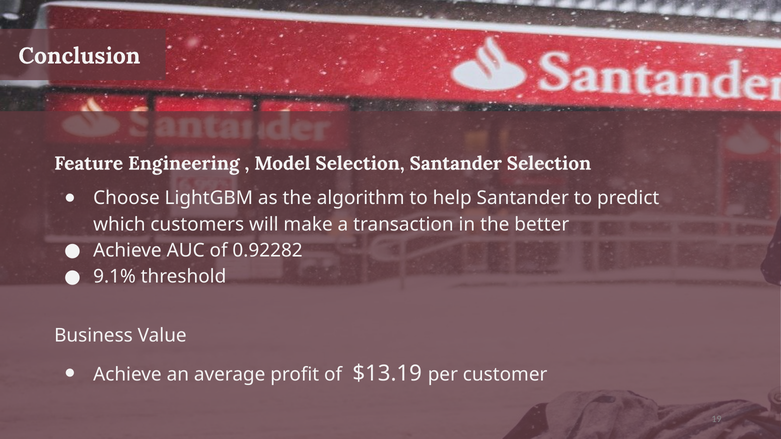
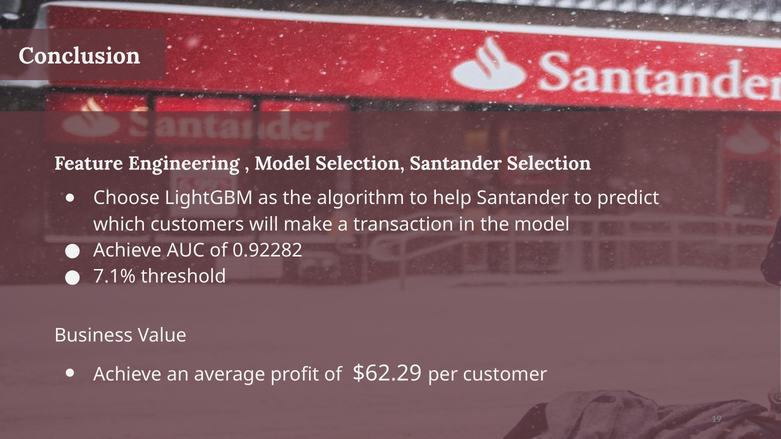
the better: better -> model (542, 225)
9.1%: 9.1% -> 7.1% (115, 277)
$13.19: $13.19 -> $62.29 (387, 374)
